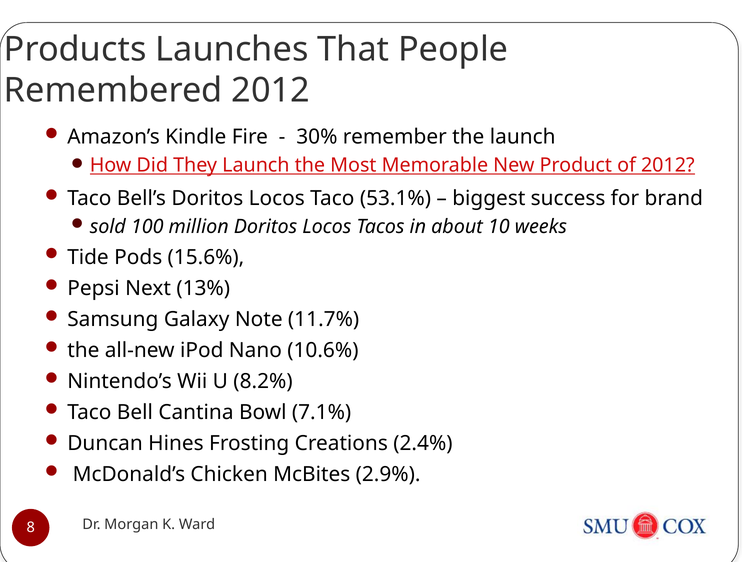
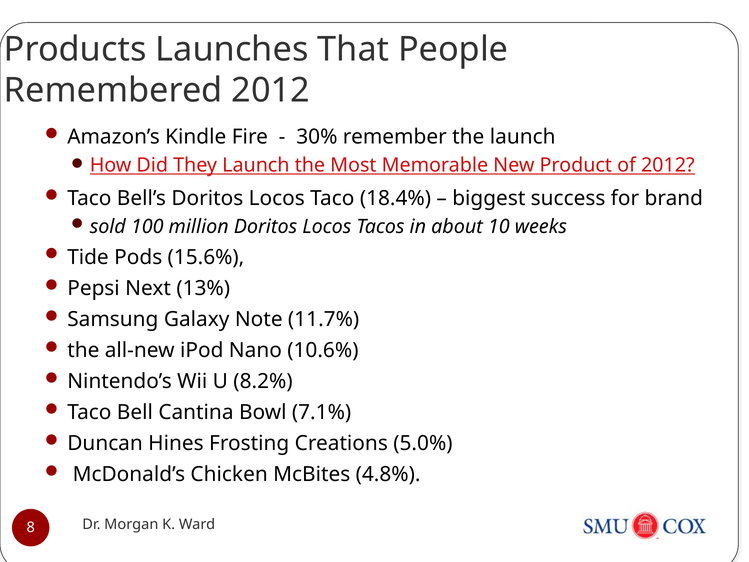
53.1%: 53.1% -> 18.4% (395, 199)
2.4%: 2.4% -> 5.0% (423, 443)
2.9%: 2.9% -> 4.8% (388, 474)
